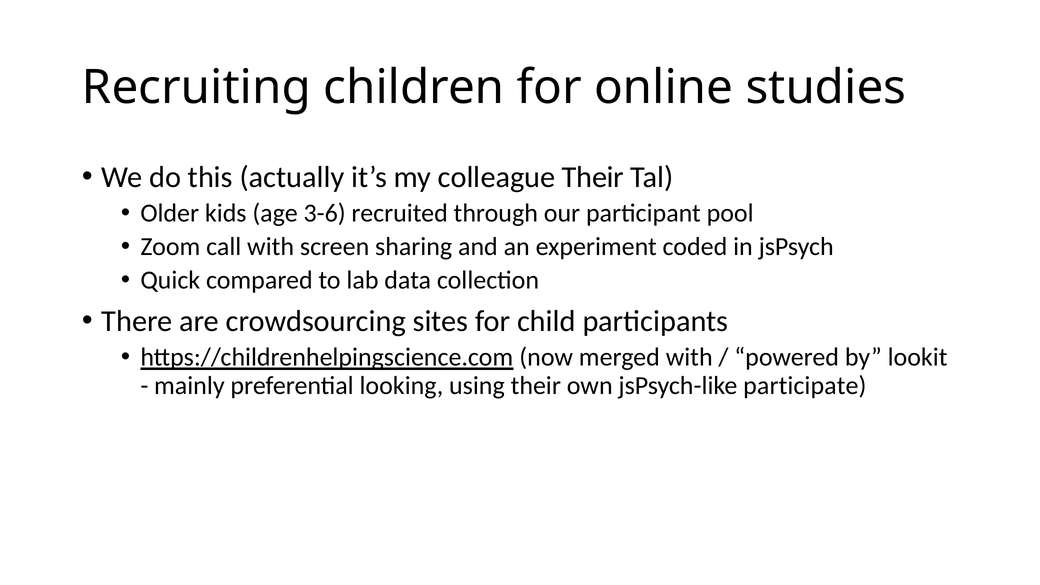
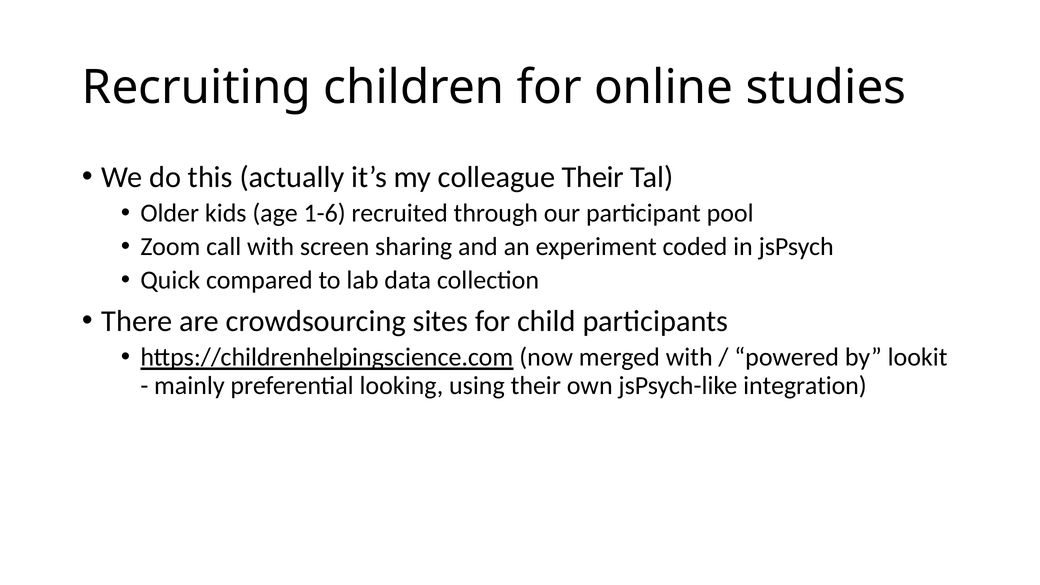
3-6: 3-6 -> 1-6 (325, 213)
participate: participate -> integration (805, 386)
